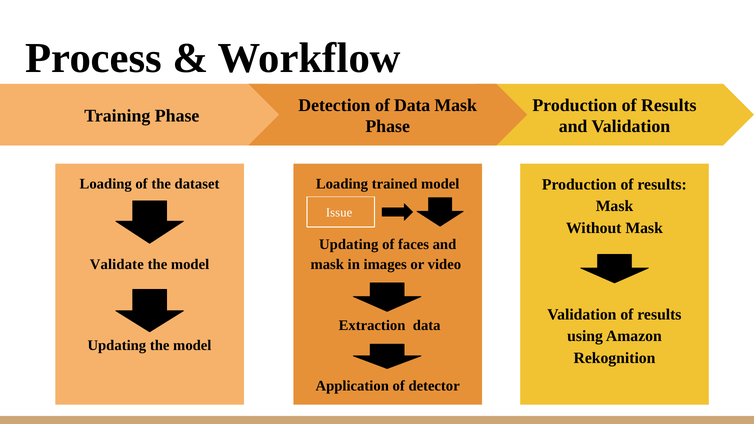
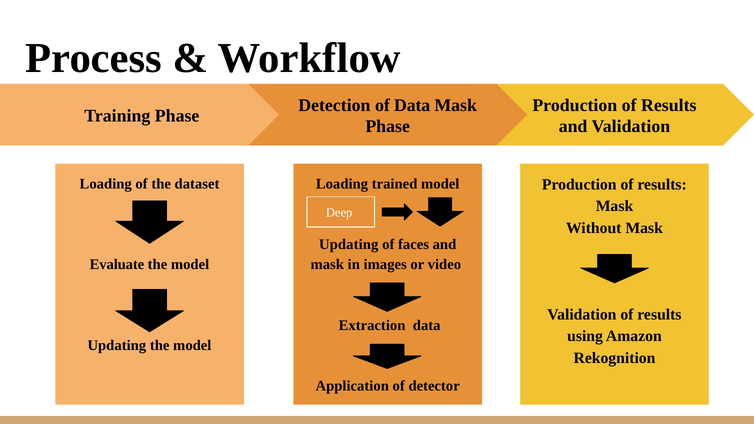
Issue: Issue -> Deep (339, 213)
Validate: Validate -> Evaluate (117, 265)
